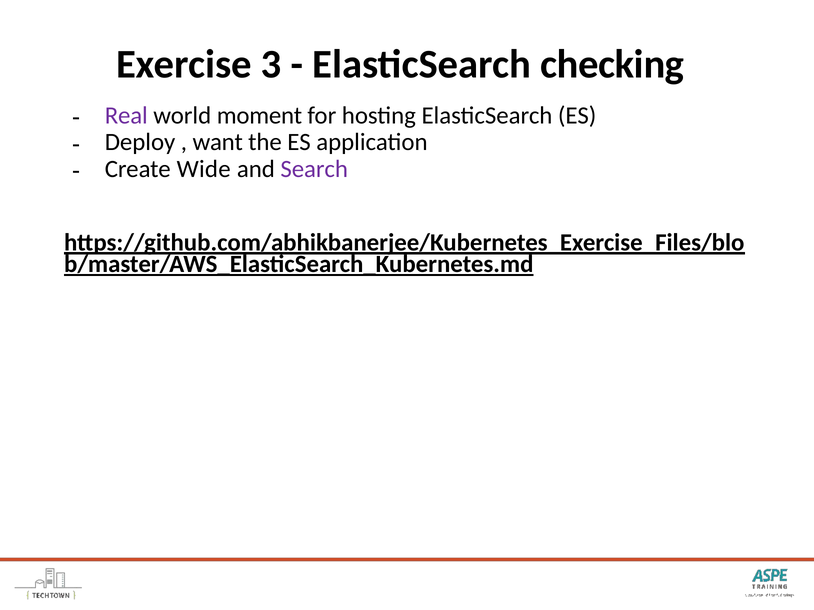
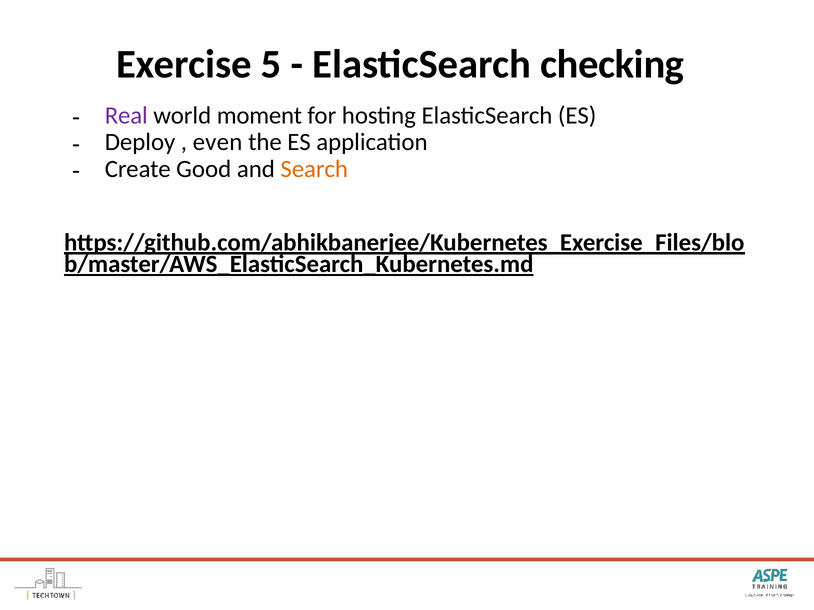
3: 3 -> 5 (271, 64)
want: want -> even (217, 142)
Wide: Wide -> Good (204, 169)
Search colour: purple -> orange (314, 169)
